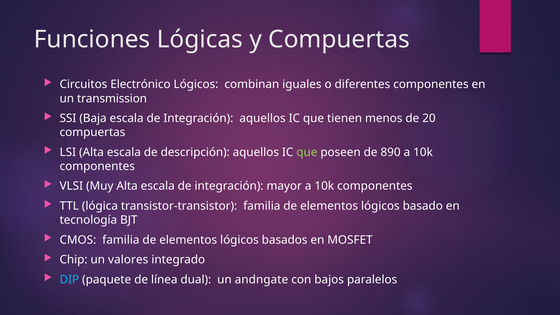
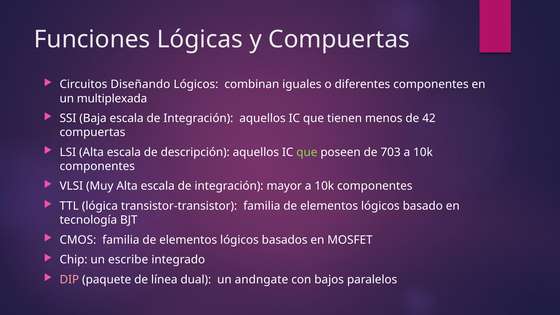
Electrónico: Electrónico -> Diseñando (140, 84)
transmission: transmission -> multiplexada (112, 99)
20: 20 -> 42 (429, 118)
890: 890 -> 703 (391, 152)
valores: valores -> escribe (128, 260)
DIP colour: light blue -> pink (69, 280)
